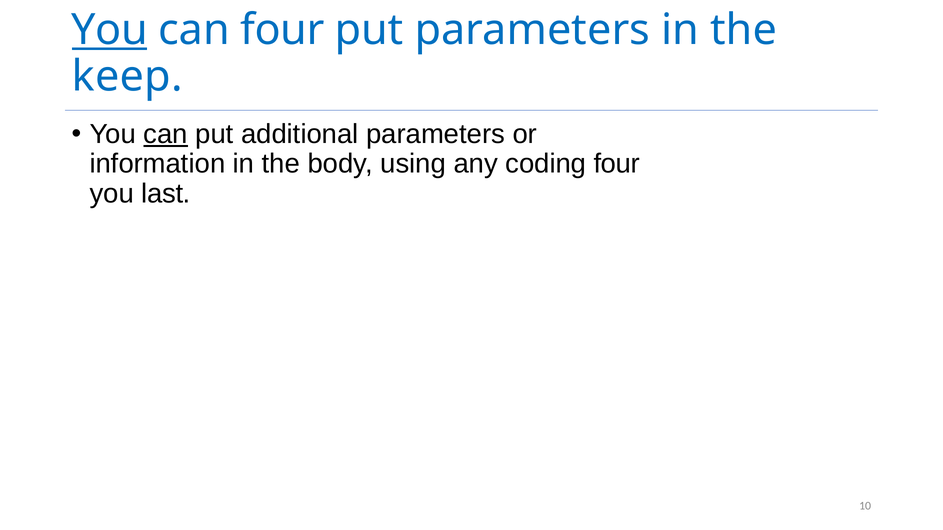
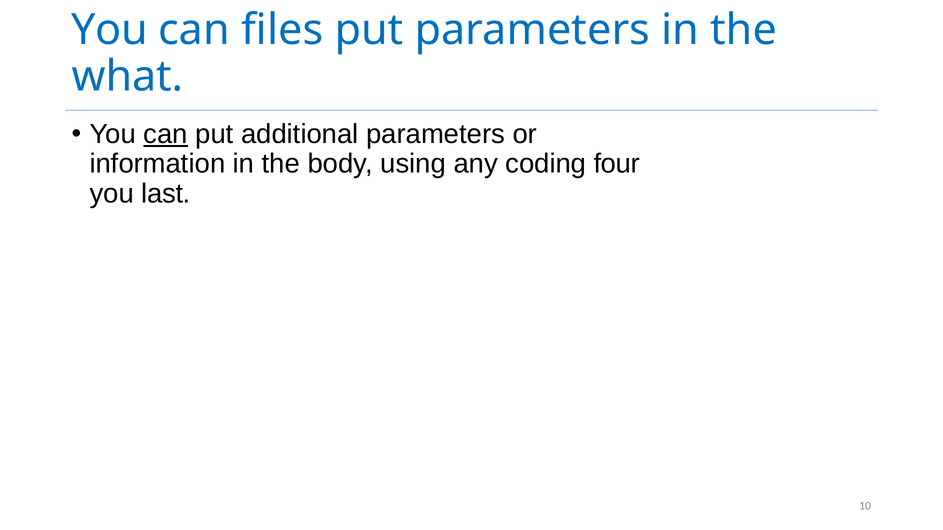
You underline: present -> none (110, 30)
can four: four -> files (282, 30)
keep: keep -> what (128, 77)
